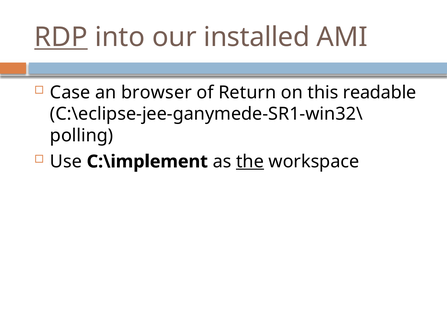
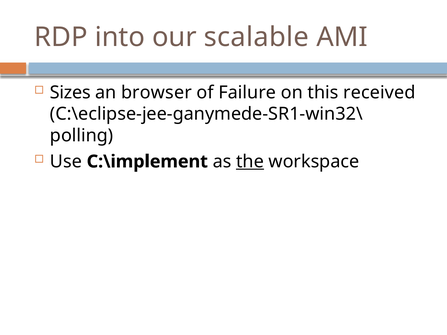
RDP underline: present -> none (61, 37)
installed: installed -> scalable (256, 37)
Case: Case -> Sizes (70, 92)
Return: Return -> Failure (247, 92)
readable: readable -> received (379, 92)
